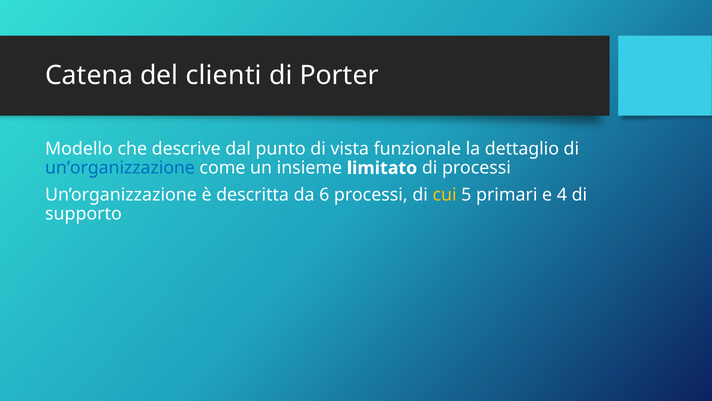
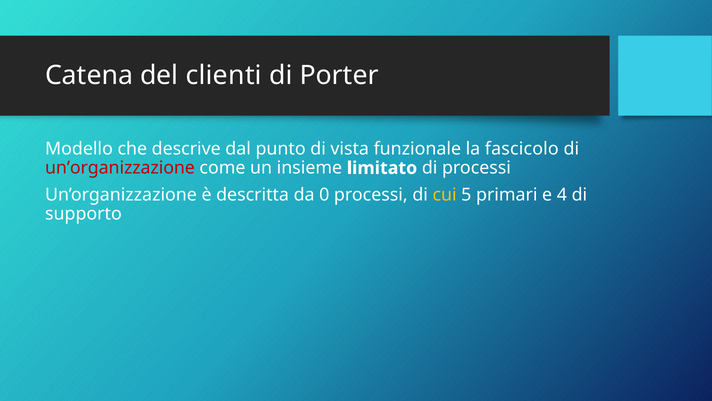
dettaglio: dettaglio -> fascicolo (522, 149)
un’organizzazione colour: blue -> red (120, 168)
6: 6 -> 0 (324, 194)
